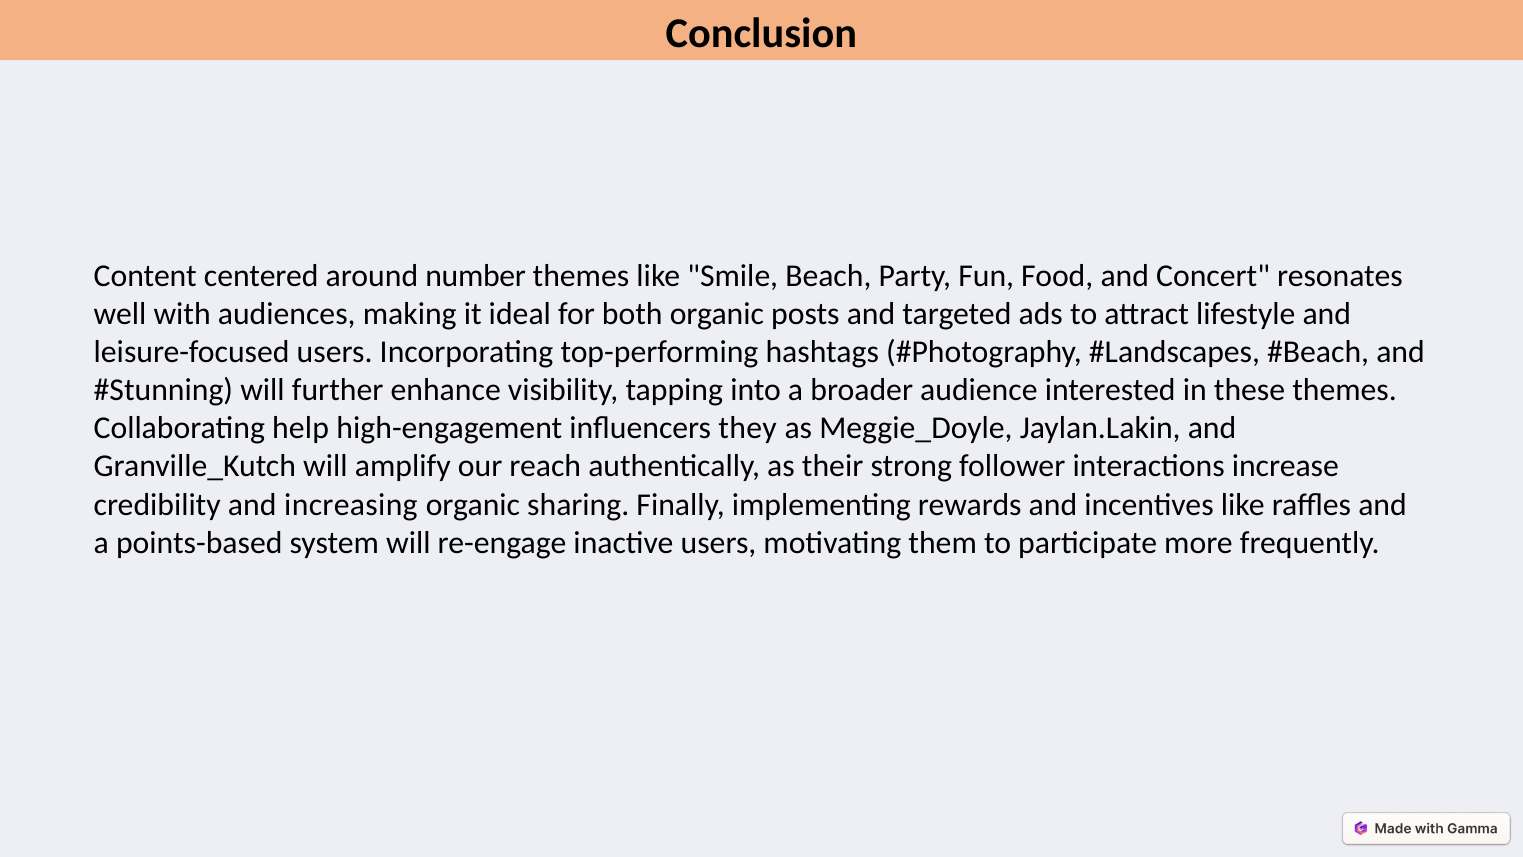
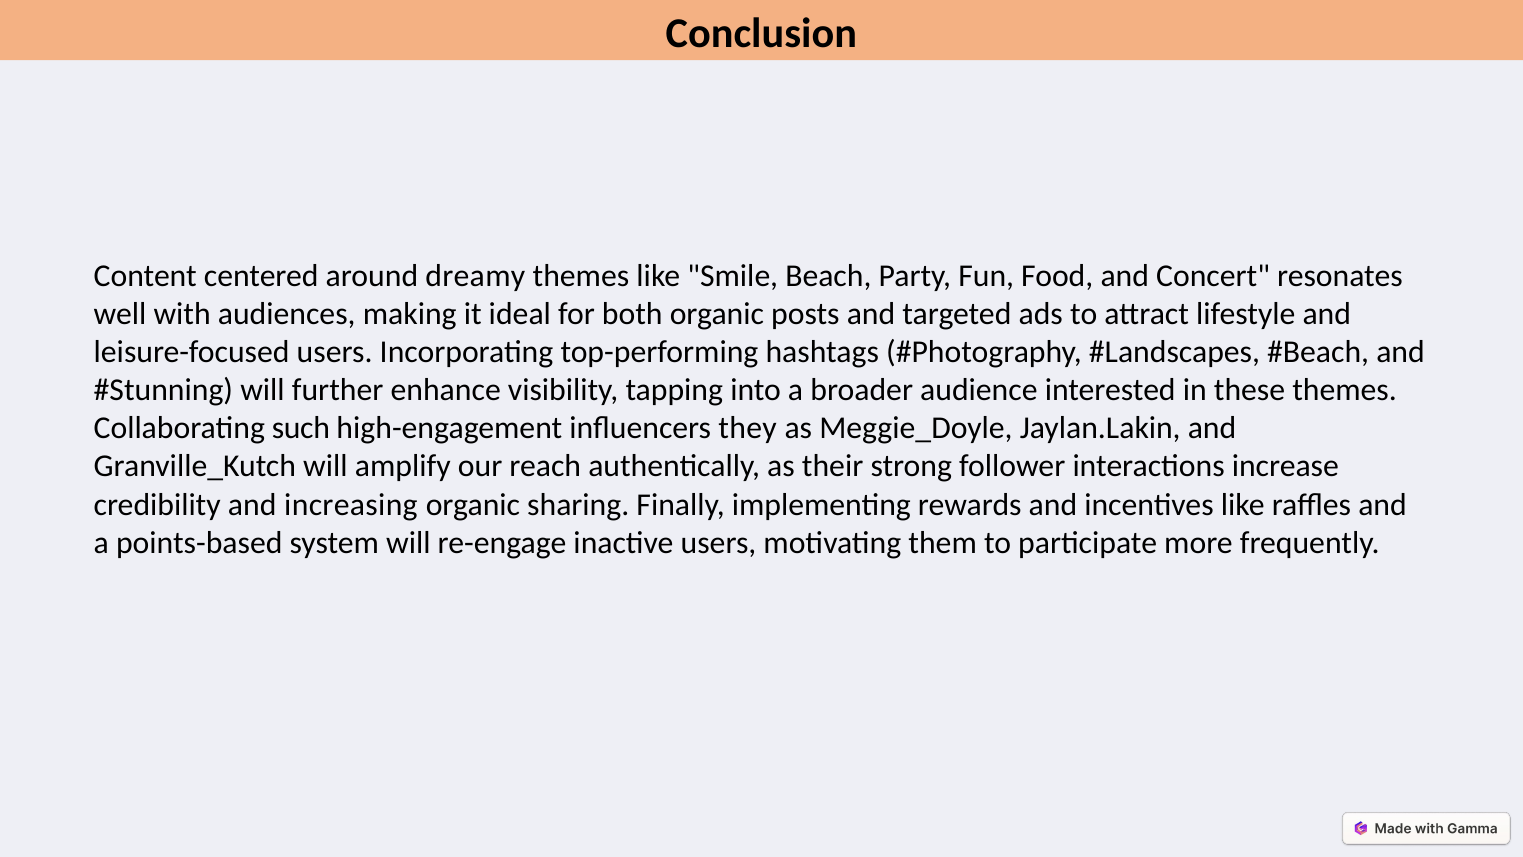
number: number -> dreamy (475, 276)
help: help -> such (301, 428)
